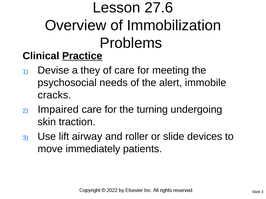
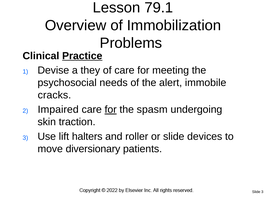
27.6: 27.6 -> 79.1 (159, 8)
for underline: none -> present (111, 110)
turning: turning -> spasm (152, 110)
airway: airway -> halters (87, 137)
immediately: immediately -> diversionary (93, 149)
